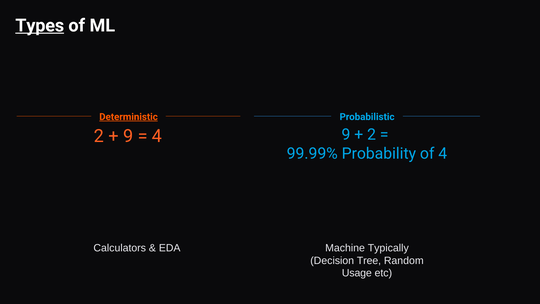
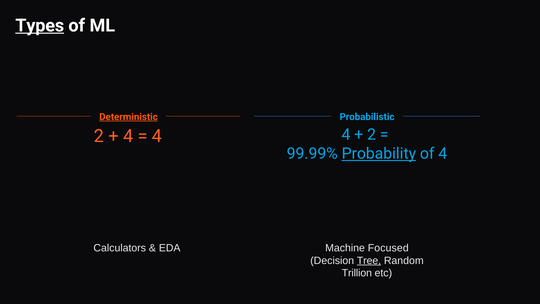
9: 9 -> 4 (128, 136)
4 9: 9 -> 4 (346, 135)
Probability underline: none -> present (379, 154)
Typically: Typically -> Focused (388, 248)
Tree underline: none -> present (369, 260)
Usage: Usage -> Trillion (357, 273)
